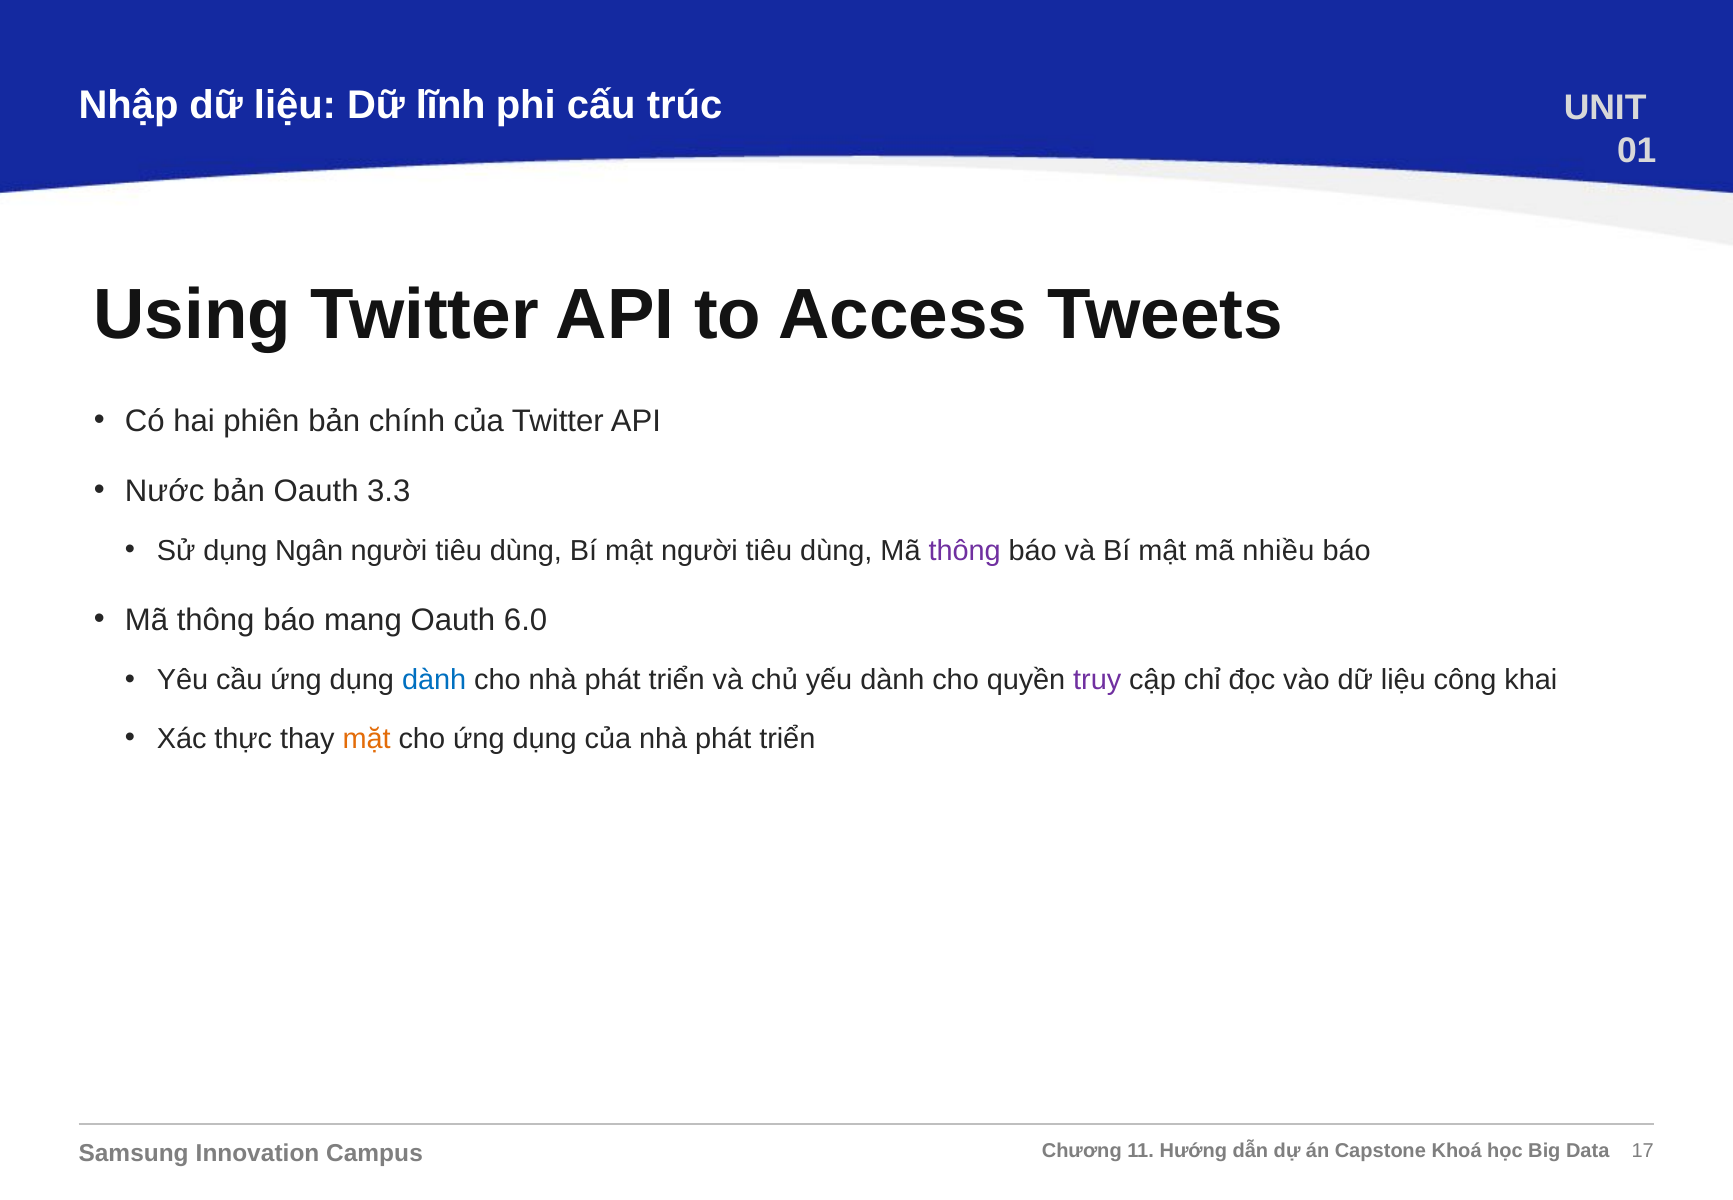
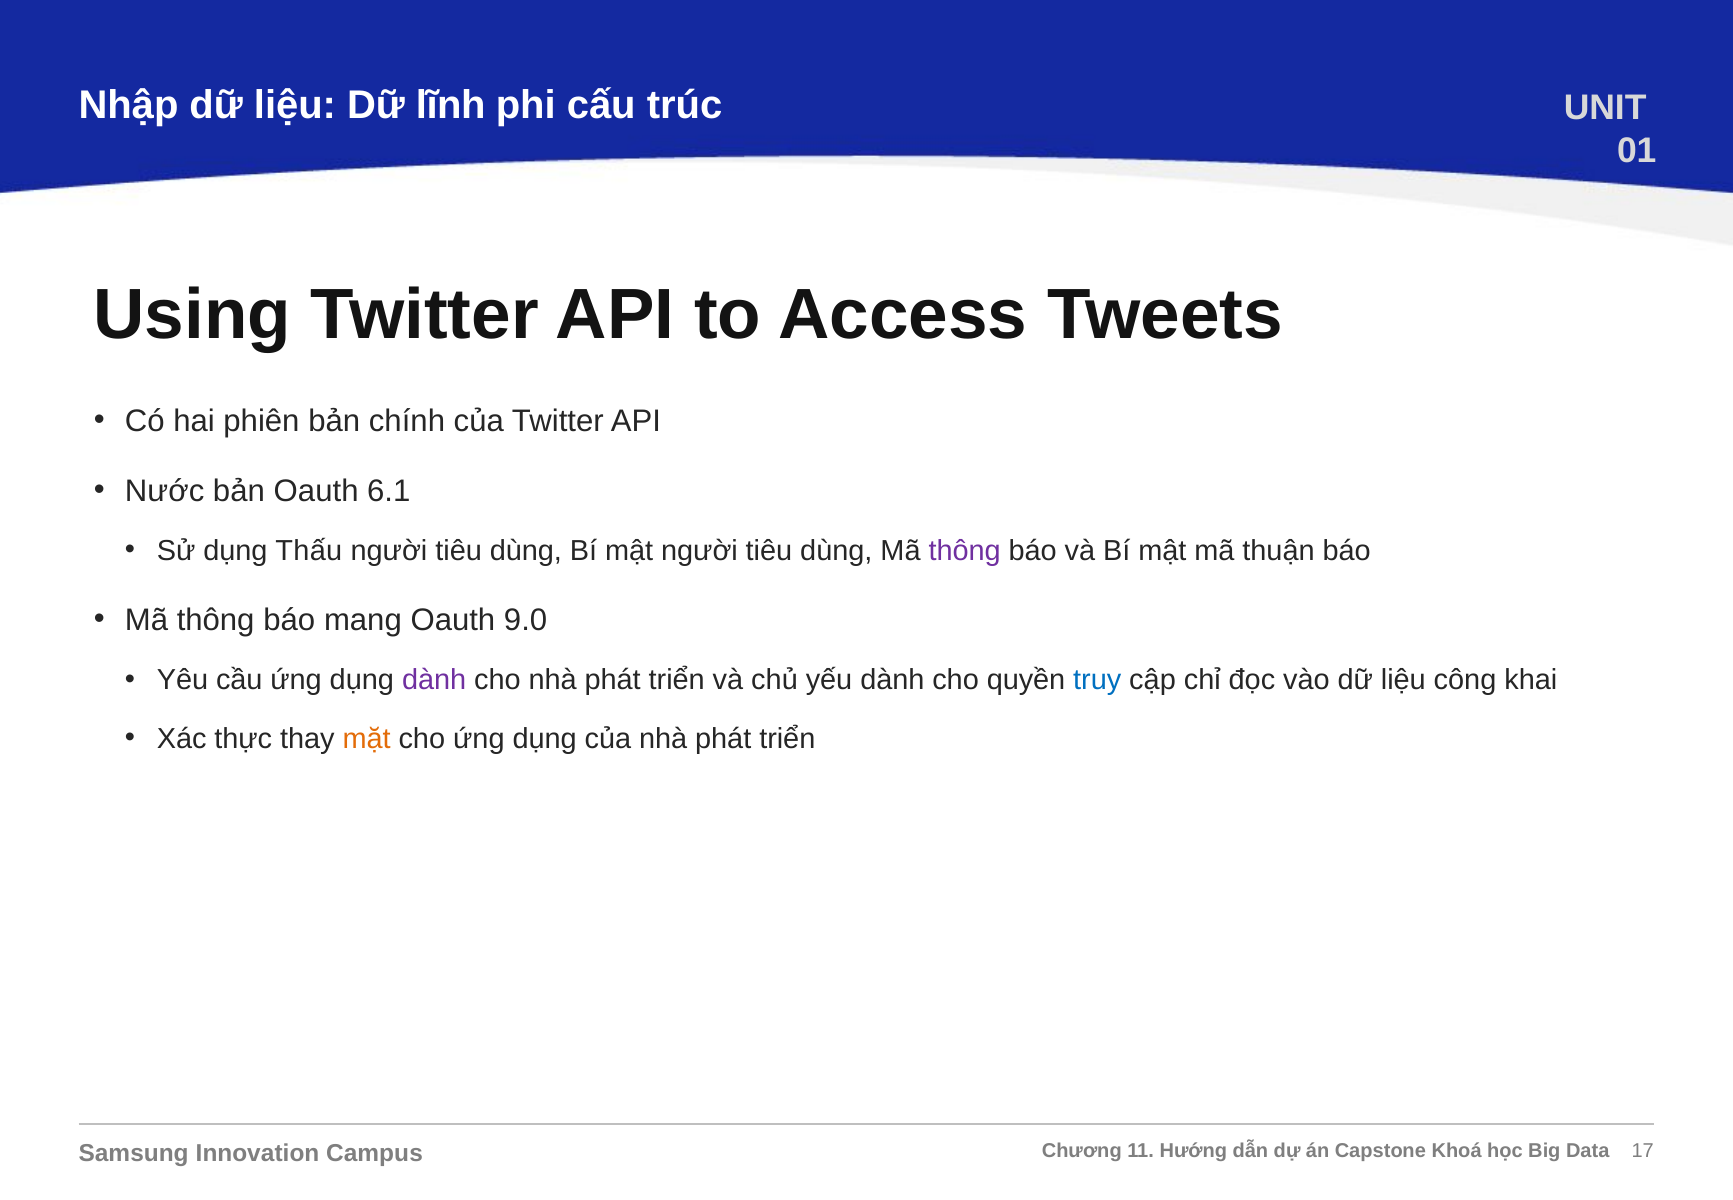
3.3: 3.3 -> 6.1 (389, 491)
Ngân: Ngân -> Thấu (309, 551)
nhiều: nhiều -> thuận (1279, 551)
6.0: 6.0 -> 9.0 (526, 620)
dành colour: blue -> purple (434, 680)
truy colour: purple -> blue (1097, 680)
